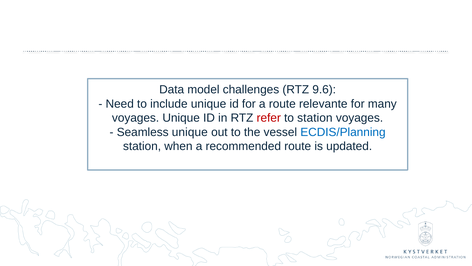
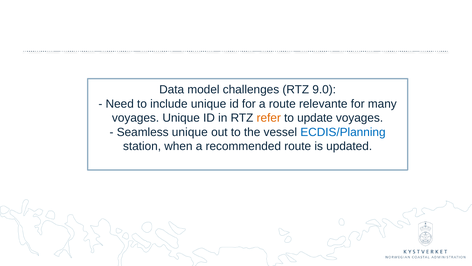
9.6: 9.6 -> 9.0 (324, 89)
refer colour: red -> orange (269, 118)
to station: station -> update (315, 118)
